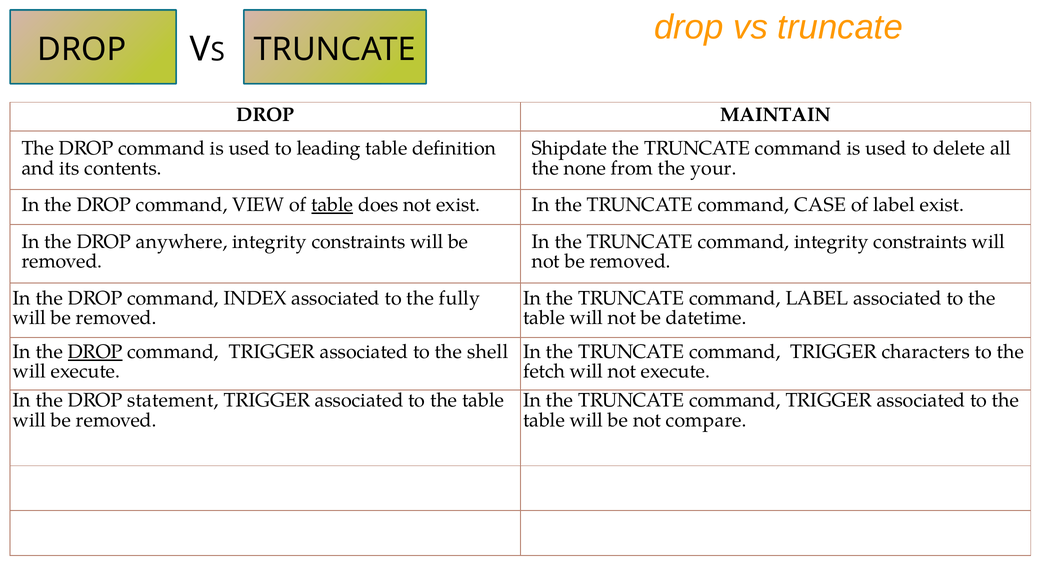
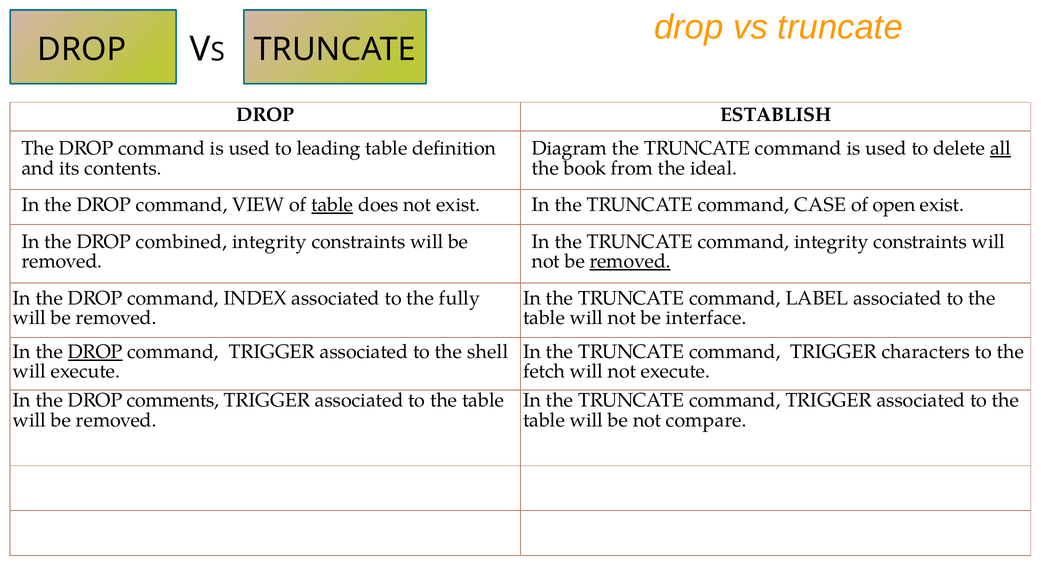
MAINTAIN: MAINTAIN -> ESTABLISH (776, 115)
Shipdate: Shipdate -> Diagram (570, 148)
all underline: none -> present (1001, 148)
none: none -> book (585, 168)
your: your -> ideal (714, 168)
of label: label -> open (894, 205)
anywhere: anywhere -> combined (182, 242)
removed underline: none -> present (630, 261)
datetime: datetime -> interface (706, 318)
statement: statement -> comments (173, 400)
